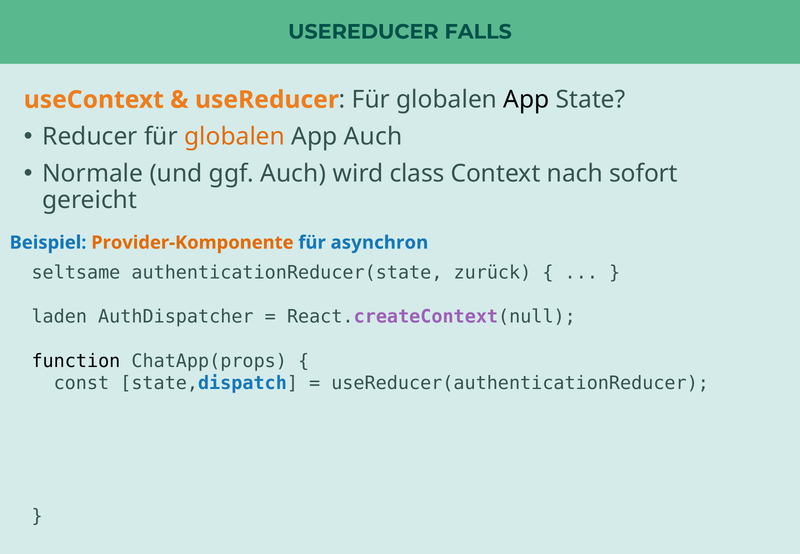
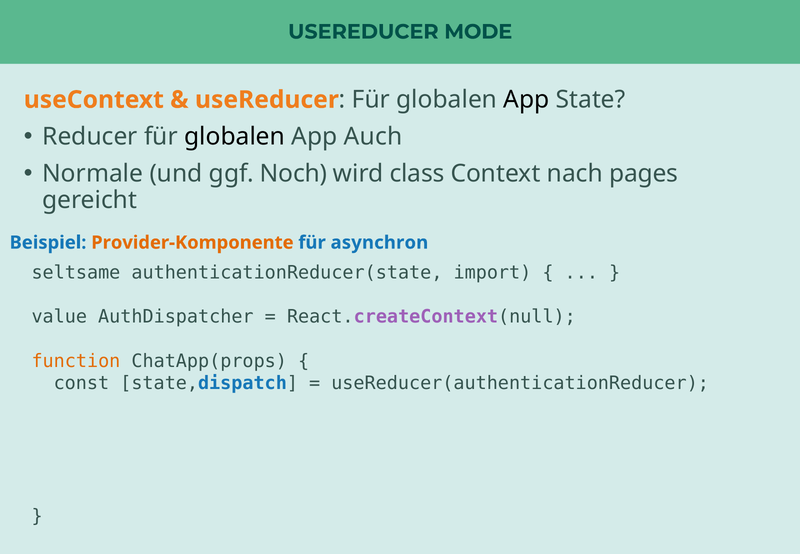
FALLS: FALLS -> MODE (478, 32)
globalen colour: orange -> black (235, 137)
ggf Auch: Auch -> Noch (293, 173)
sofort: sofort -> pages (644, 173)
zurück: zurück -> import (492, 272)
laden: laden -> value (59, 317)
function colour: black -> orange (76, 361)
